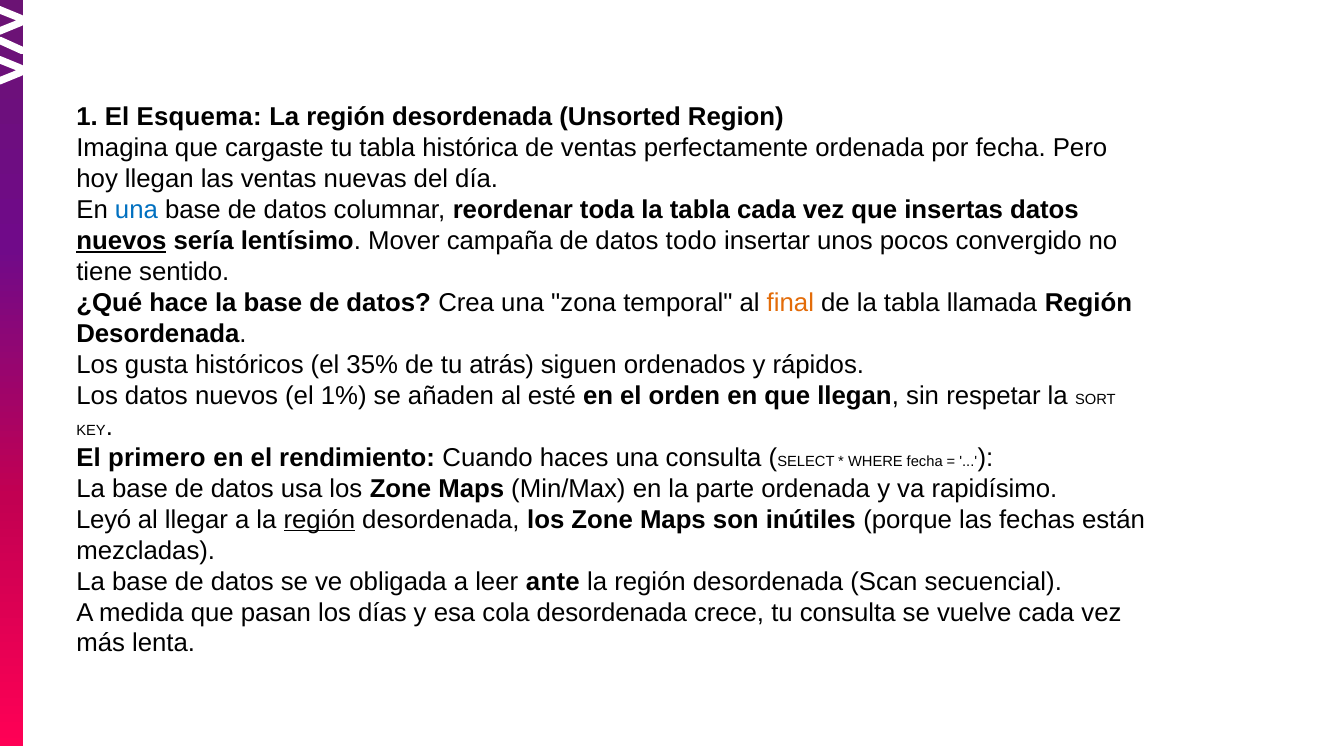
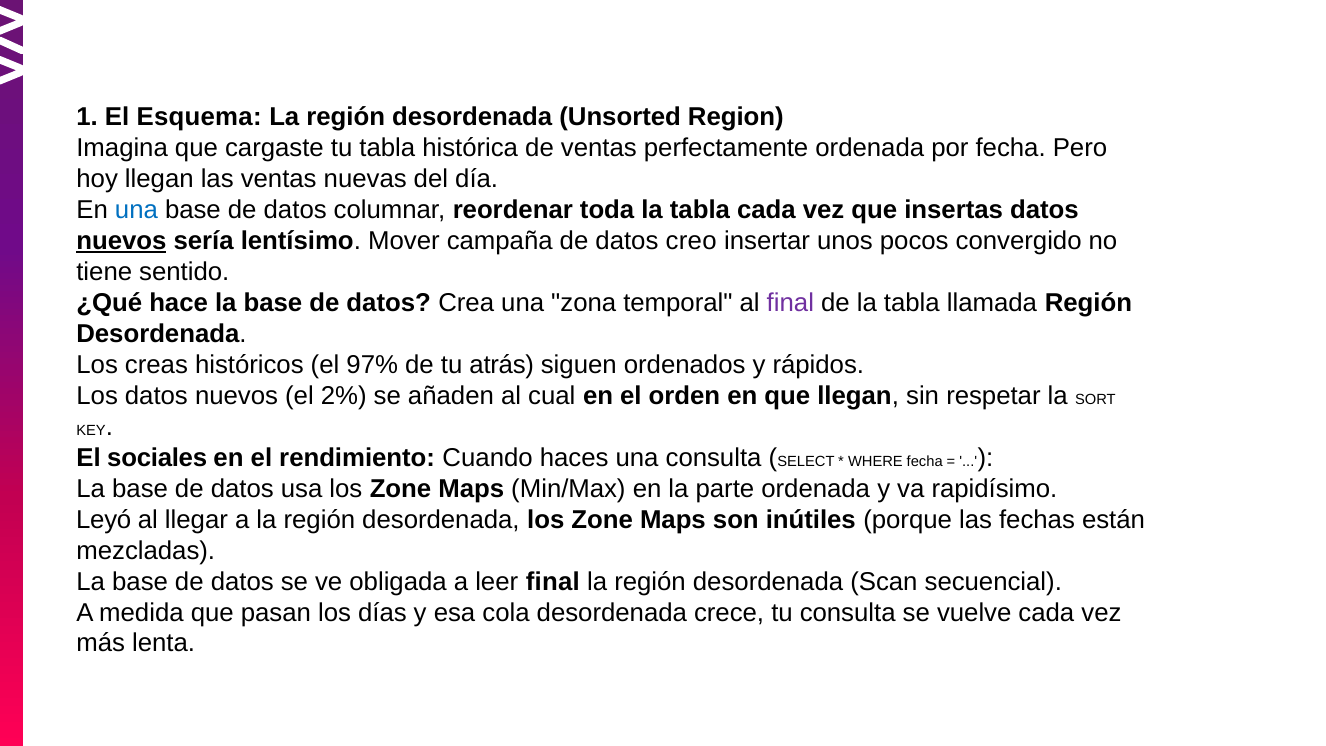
todo: todo -> creo (691, 241)
final colour: orange -> purple (790, 303)
gusta: gusta -> creas (156, 365)
35%: 35% -> 97% (372, 365)
1%: 1% -> 2% (344, 396)
esté: esté -> cual (552, 396)
primero: primero -> sociales (157, 458)
región underline: present -> none (319, 520)
leer ante: ante -> final (553, 581)
